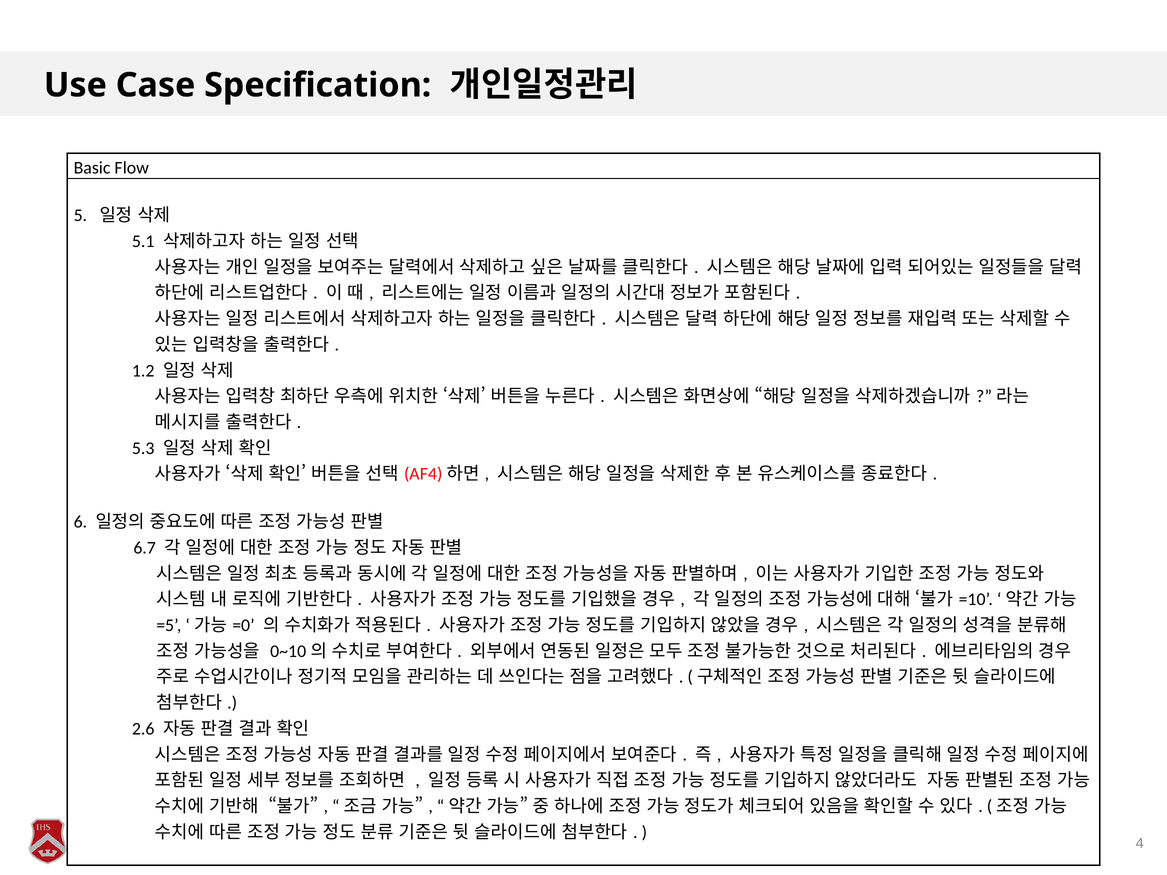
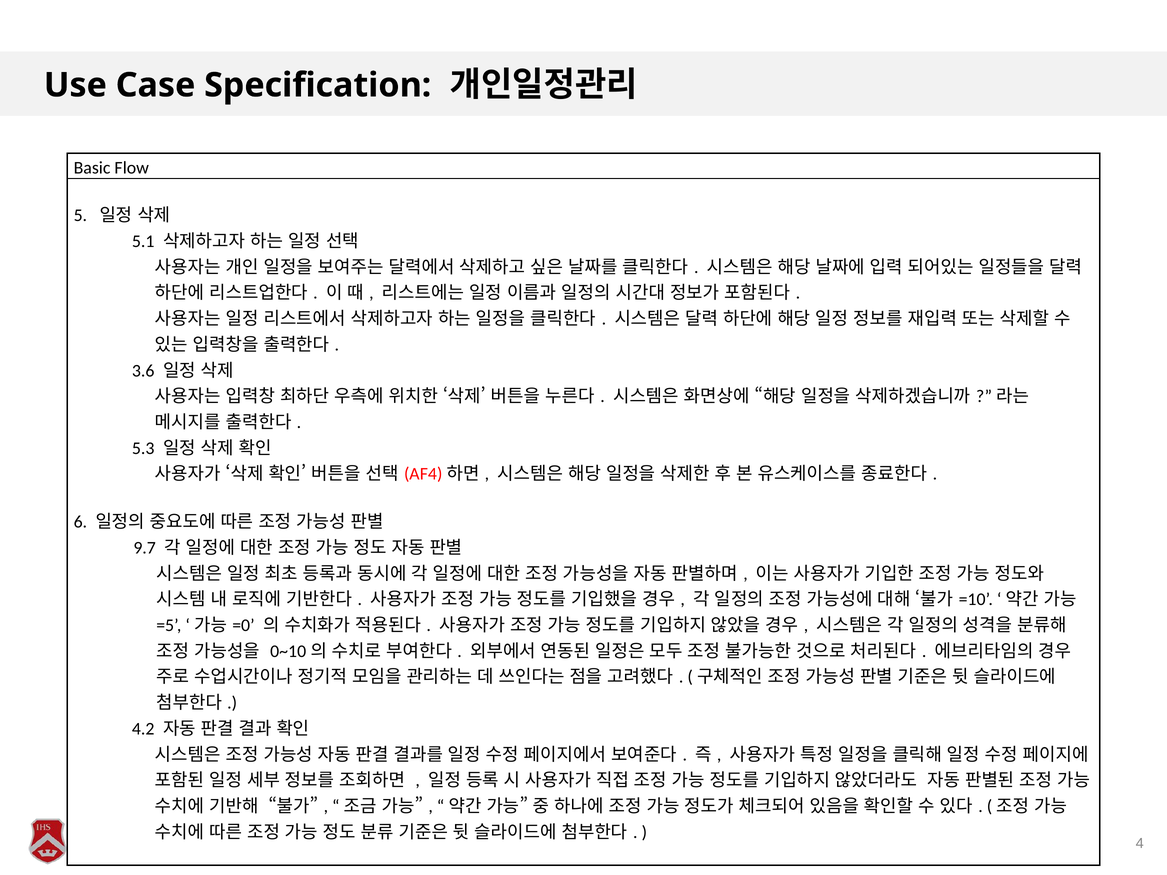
1.2: 1.2 -> 3.6 (143, 371)
6.7: 6.7 -> 9.7 (145, 548)
2.6: 2.6 -> 4.2 (143, 729)
